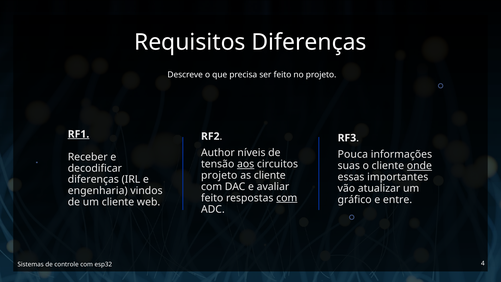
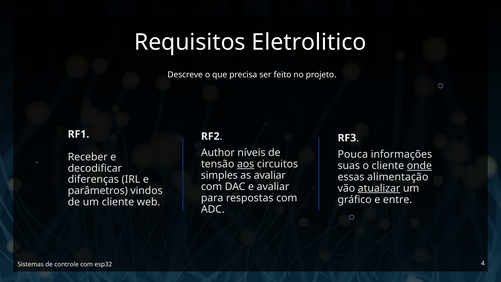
Requisitos Diferenças: Diferenças -> Eletrolitico (309, 42)
RF1 underline: present -> none (78, 134)
projeto: projeto -> simples (219, 175)
as cliente: cliente -> avaliar (270, 175)
importantes: importantes -> alimentação (398, 177)
atualizar underline: none -> present (379, 188)
engenharia: engenharia -> parâmetros (98, 191)
feito: feito -> para (212, 198)
com underline: present -> none (287, 198)
